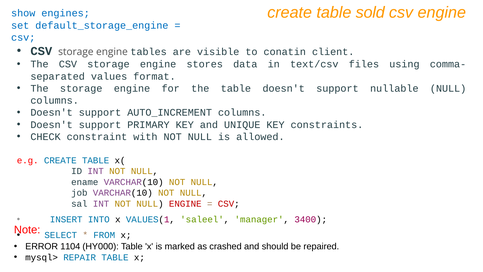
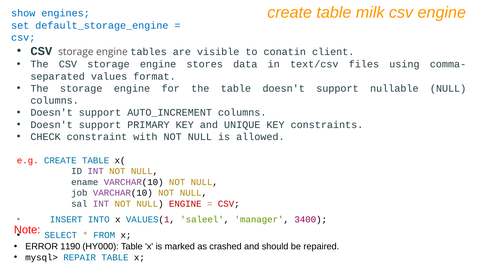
sold: sold -> milk (370, 13)
1104: 1104 -> 1190 (70, 246)
